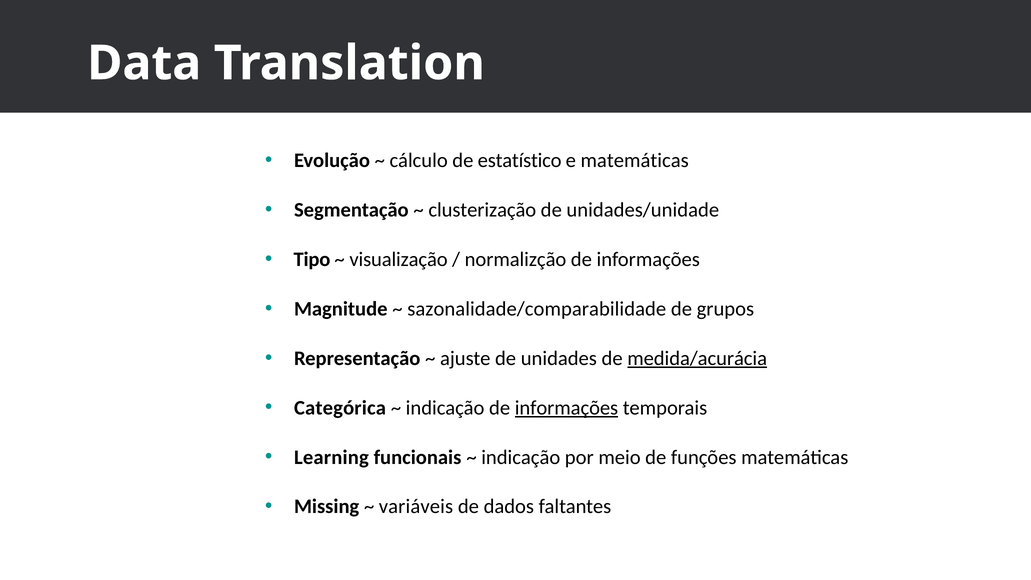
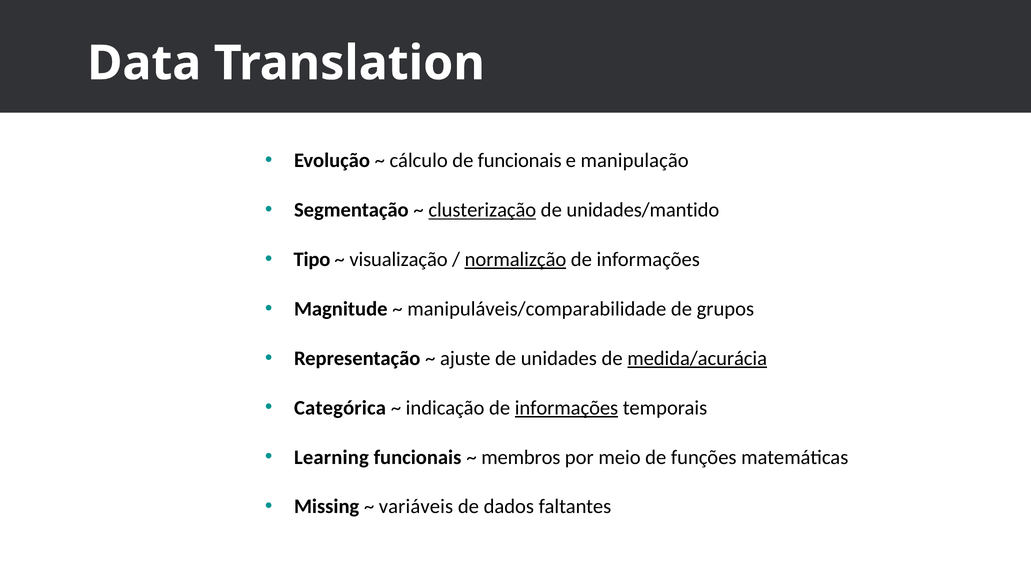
de estatístico: estatístico -> funcionais (520, 161)
e matemáticas: matemáticas -> manipulação (635, 161)
clusterização underline: none -> present (482, 210)
unidades/unidade: unidades/unidade -> unidades/mantido (643, 210)
normalizção underline: none -> present (516, 259)
sazonalidade/comparabilidade: sazonalidade/comparabilidade -> manipuláveis/comparabilidade (537, 309)
indicação: indicação -> membros (521, 457)
